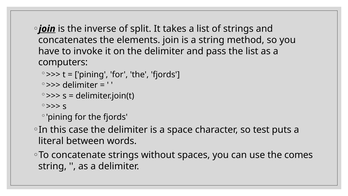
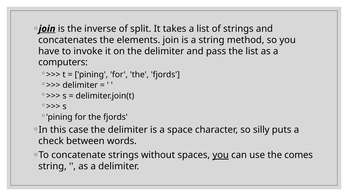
test: test -> silly (261, 130)
literal: literal -> check (51, 141)
you underline: none -> present (221, 155)
